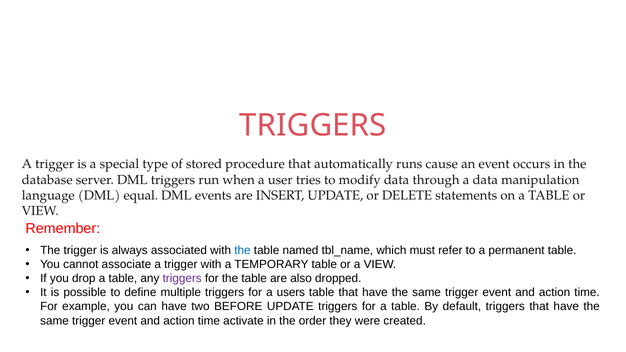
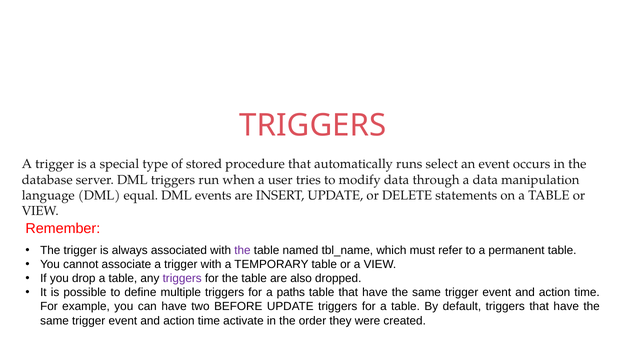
cause: cause -> select (442, 164)
the colour: blue -> purple (242, 250)
users: users -> paths (291, 293)
